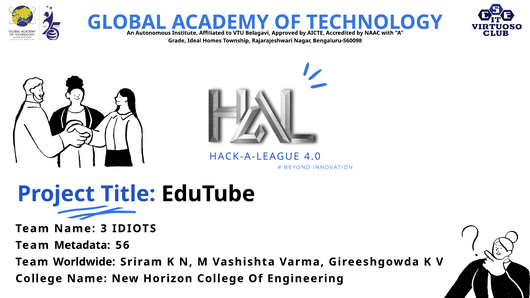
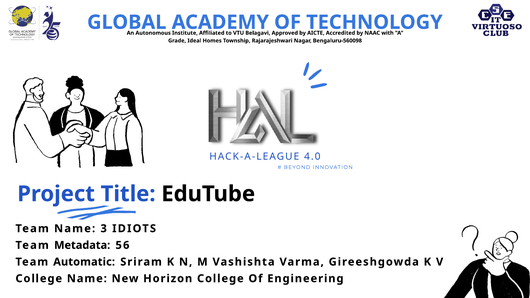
Worldwide: Worldwide -> Automatic (84, 262)
